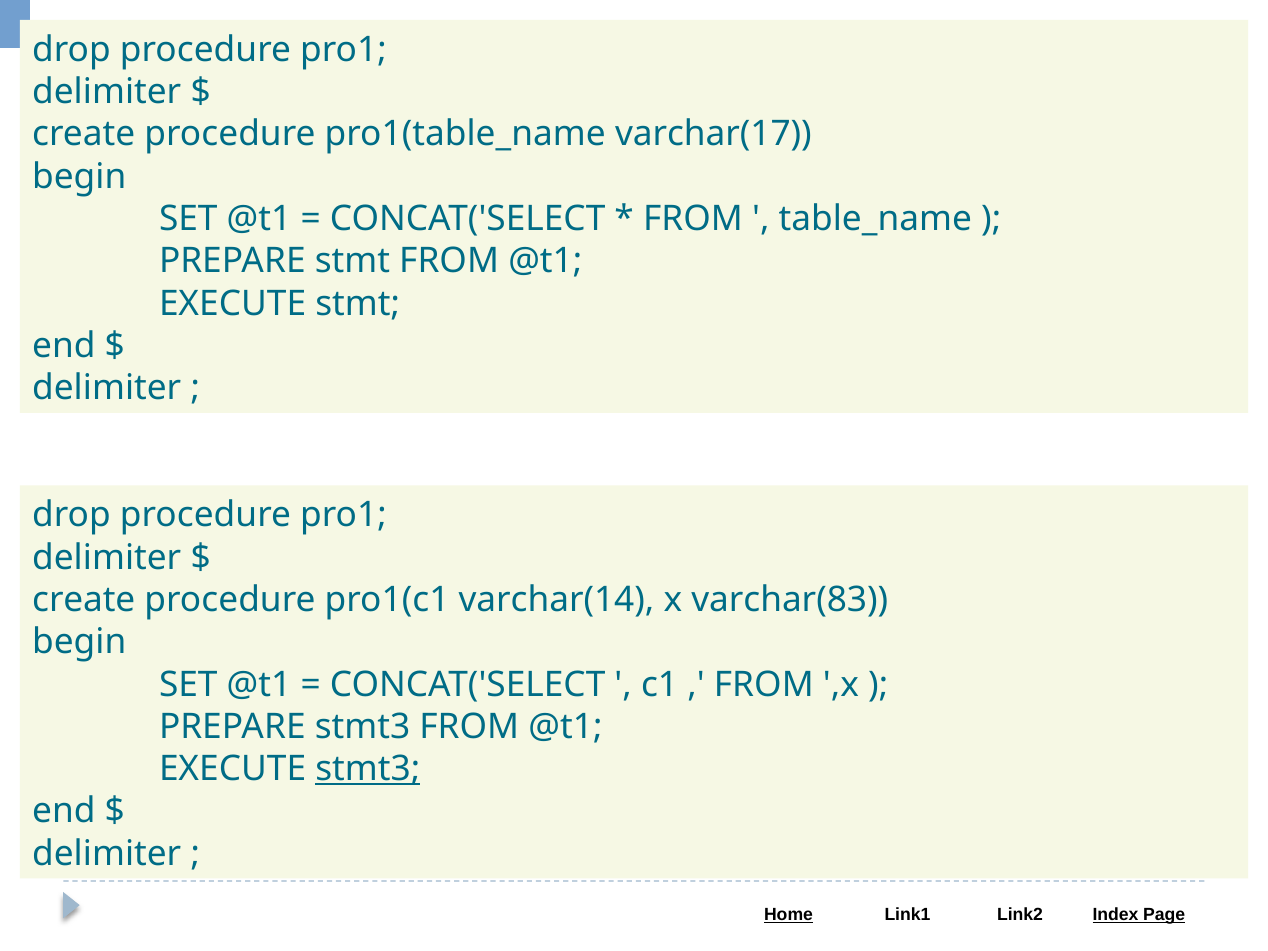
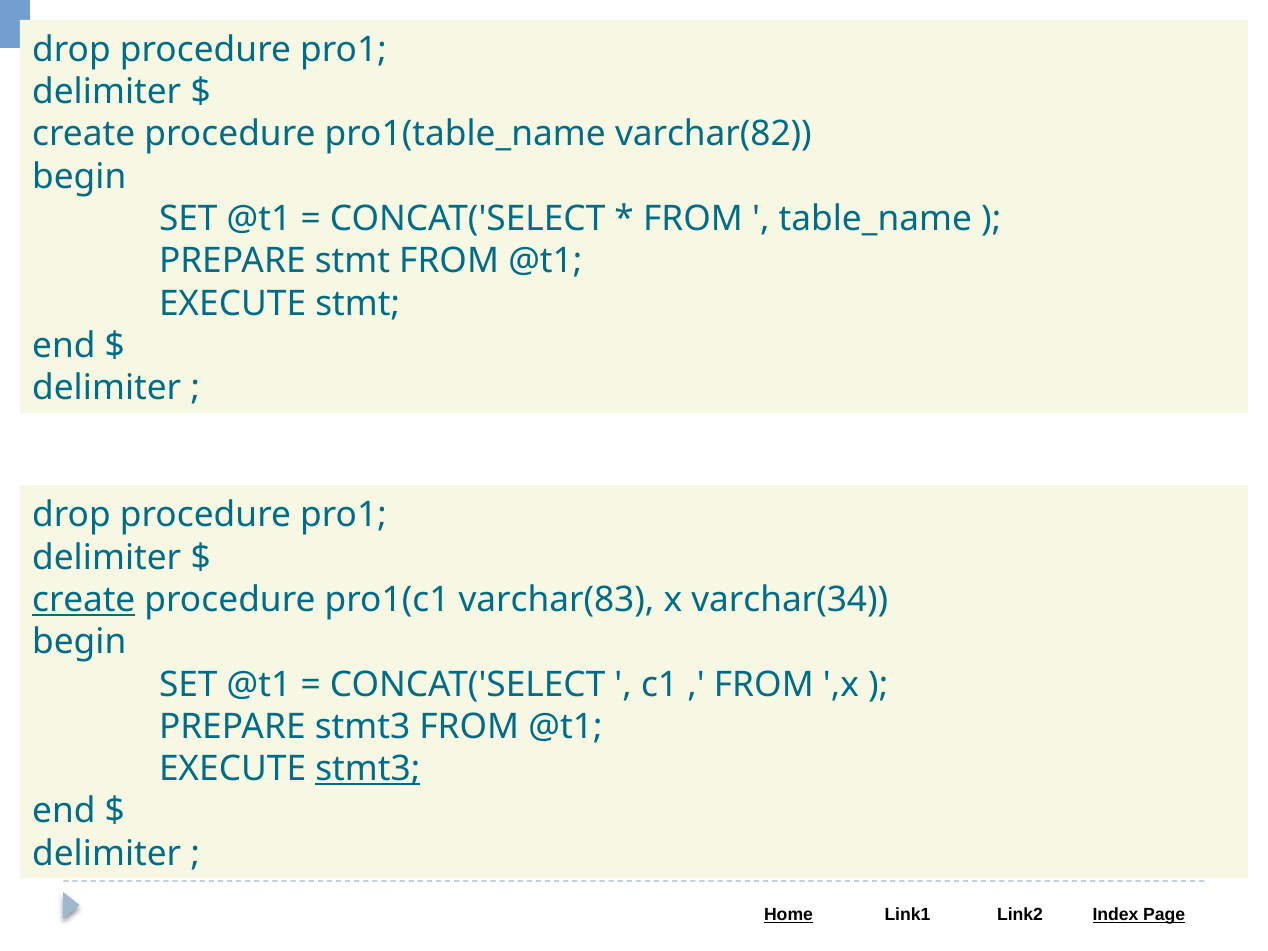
varchar(17: varchar(17 -> varchar(82 (713, 134)
create underline: none -> present (84, 600)
varchar(14: varchar(14 -> varchar(83 (556, 600)
varchar(83: varchar(83 -> varchar(34 (790, 600)
